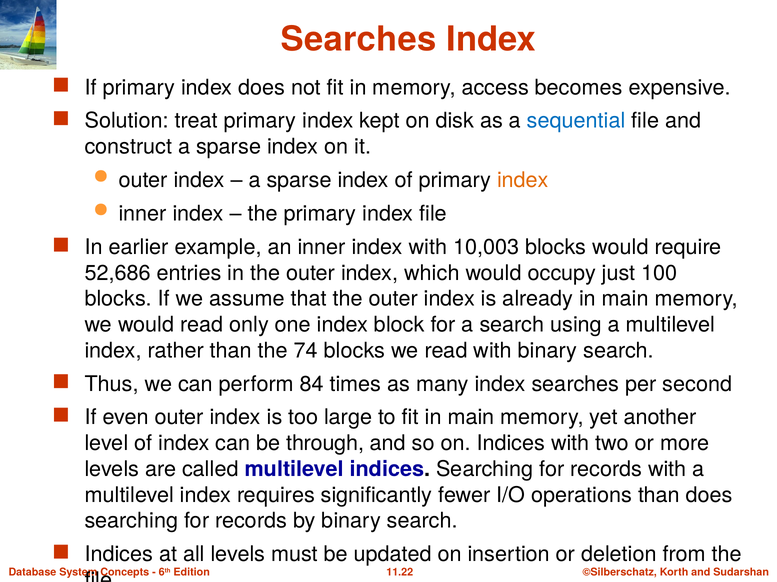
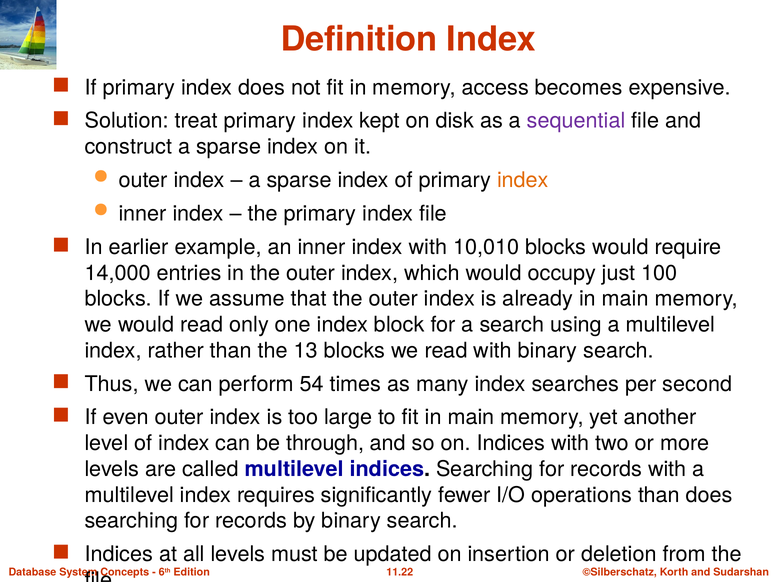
Searches: Searches -> Definition (359, 40)
sequential colour: blue -> purple (576, 121)
10,003: 10,003 -> 10,010 (486, 247)
52,686: 52,686 -> 14,000 (118, 273)
74: 74 -> 13 (306, 351)
84: 84 -> 54 (312, 384)
